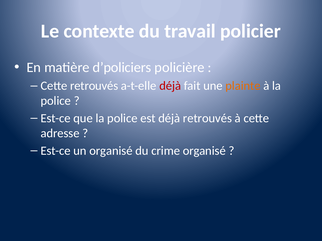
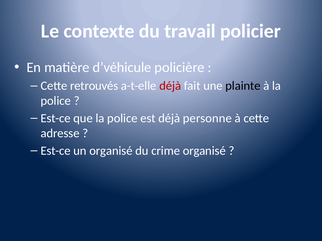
d’policiers: d’policiers -> d’véhicule (122, 68)
plainte colour: orange -> black (243, 86)
déjà retrouvés: retrouvés -> personne (207, 119)
